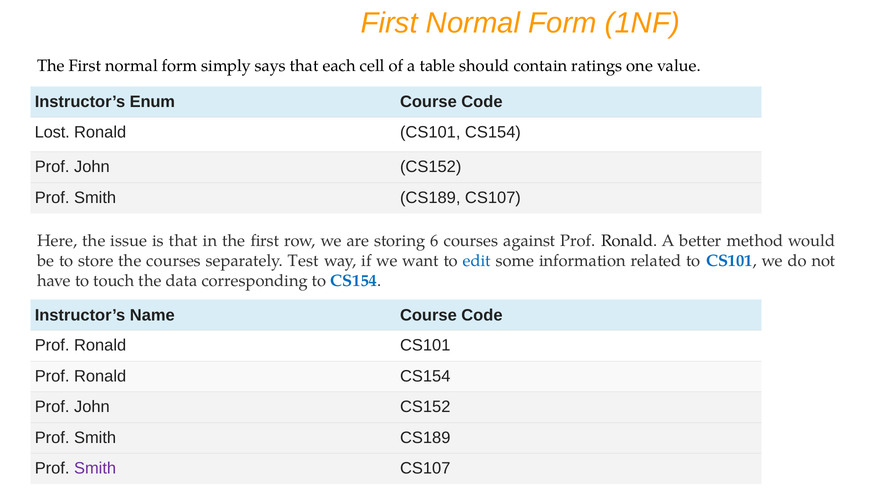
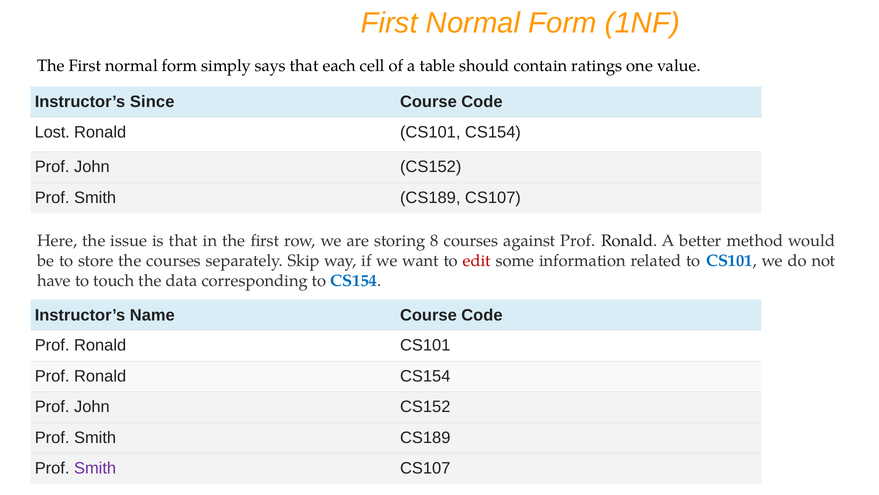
Enum: Enum -> Since (152, 102)
6: 6 -> 8 (434, 241)
Test: Test -> Skip (304, 260)
edit colour: blue -> red (477, 260)
